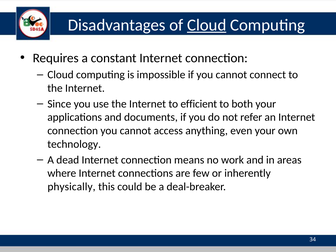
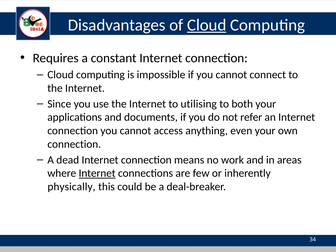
efficient: efficient -> utilising (199, 104)
technology: technology -> connection (74, 144)
Internet underline: none -> present (97, 173)
